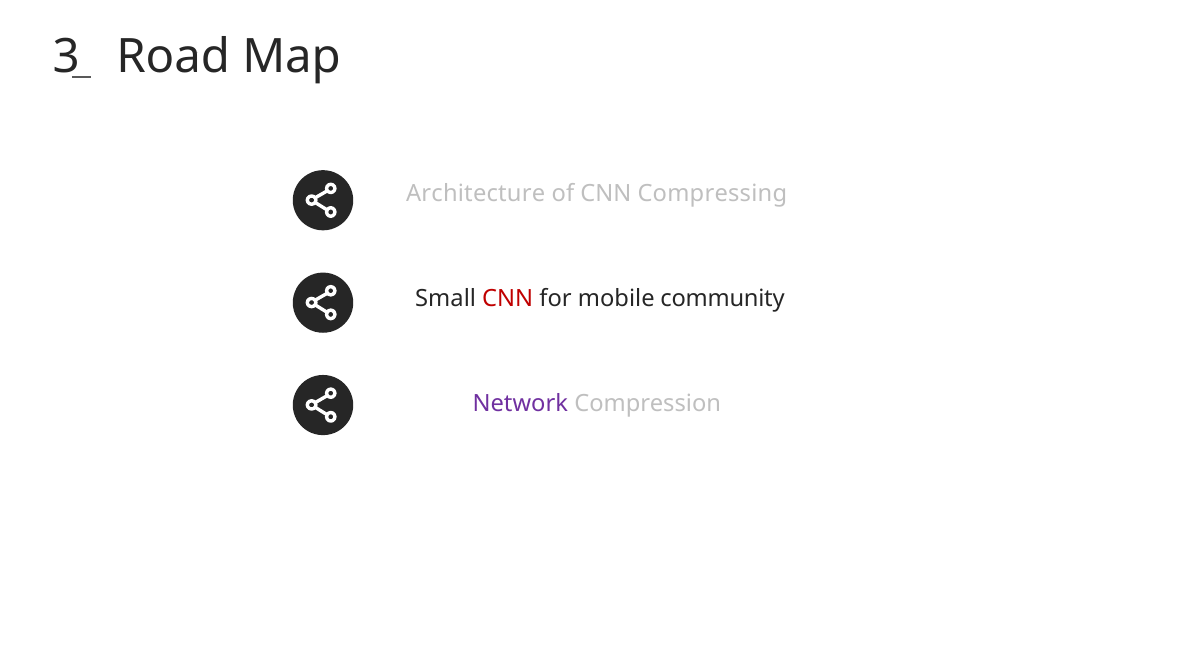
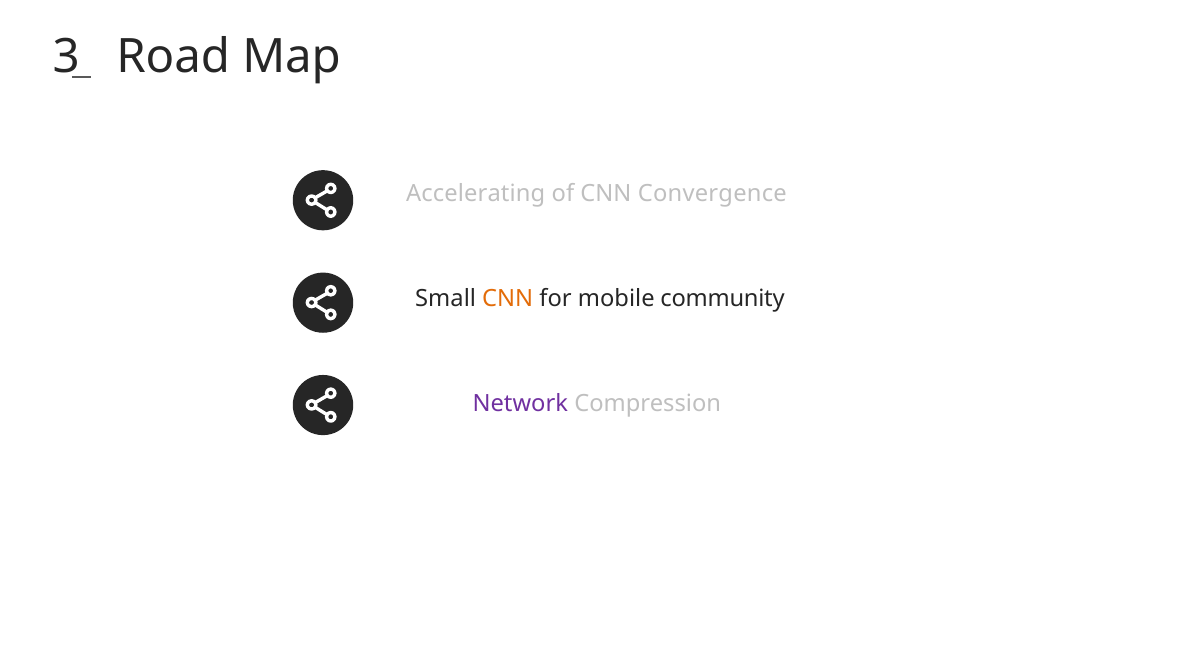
Architecture: Architecture -> Accelerating (476, 194)
Compressing: Compressing -> Convergence (712, 194)
CNN colour: red -> orange (508, 299)
